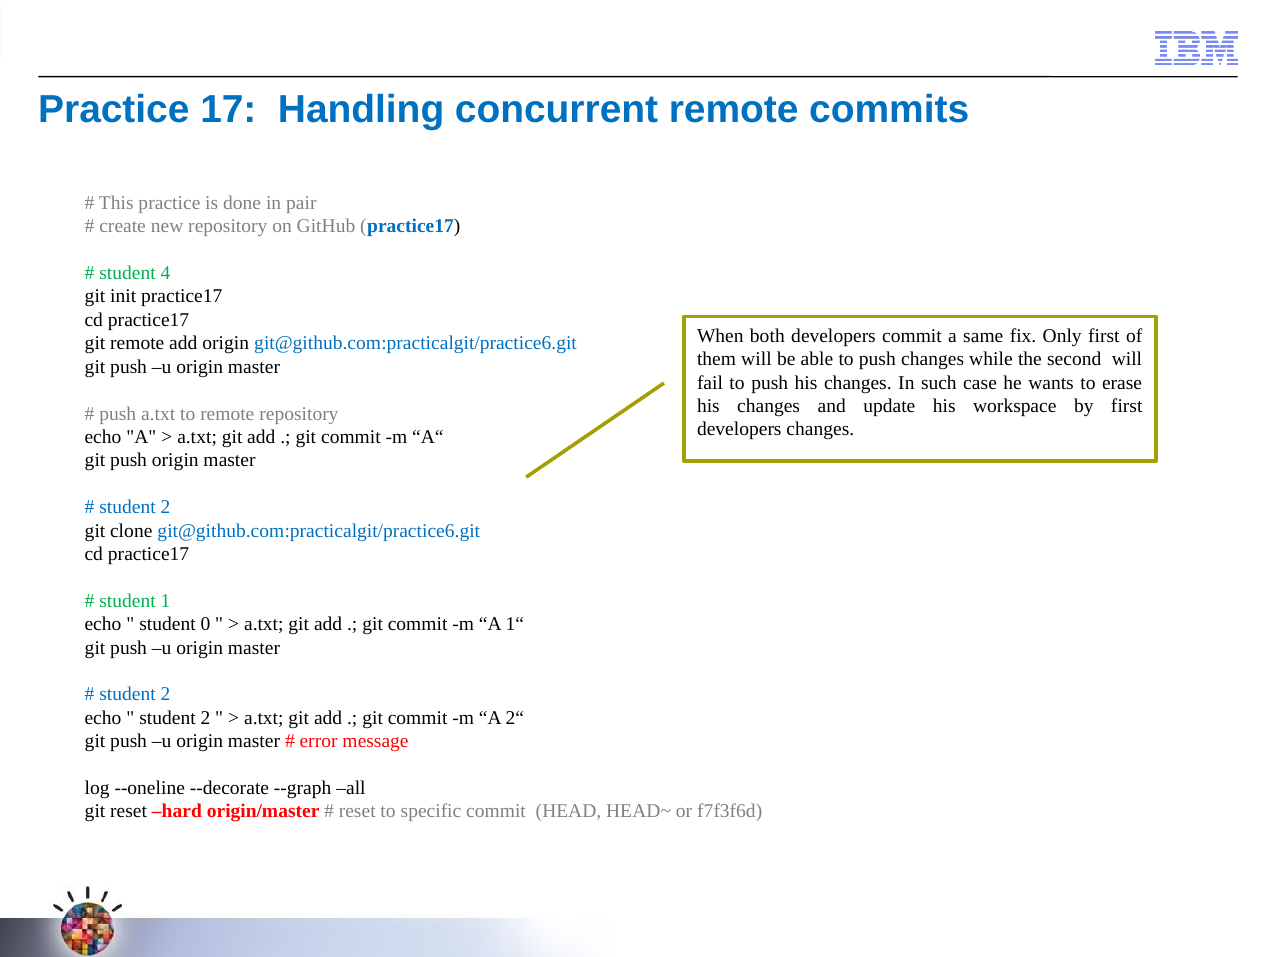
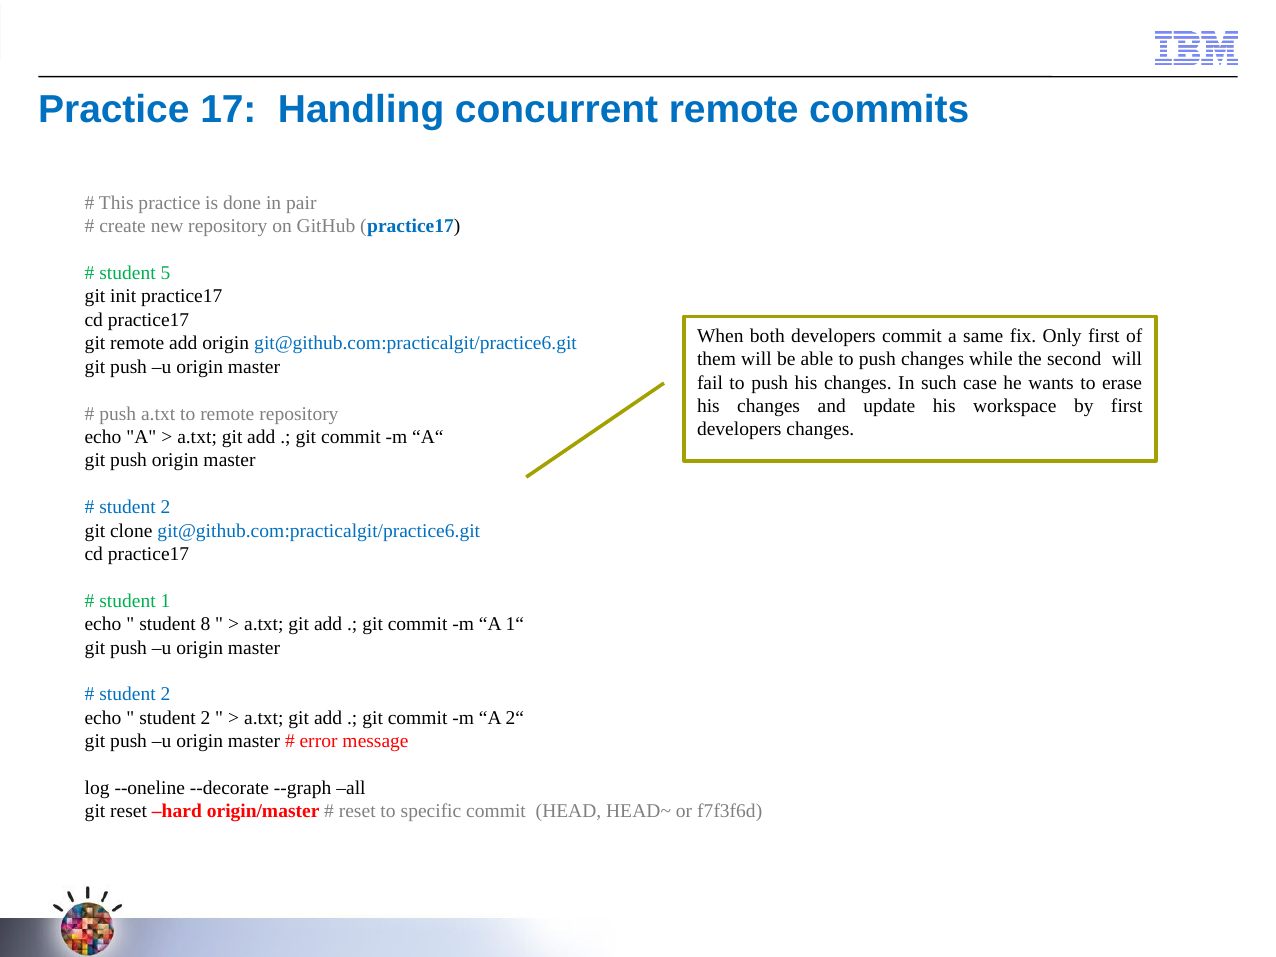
4: 4 -> 5 (165, 273)
0: 0 -> 8 (205, 624)
